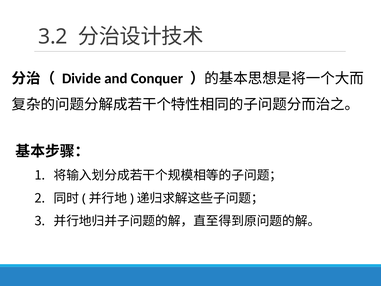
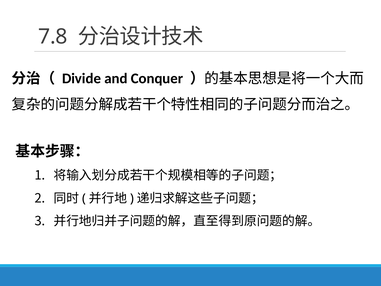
3.2: 3.2 -> 7.8 (53, 37)
